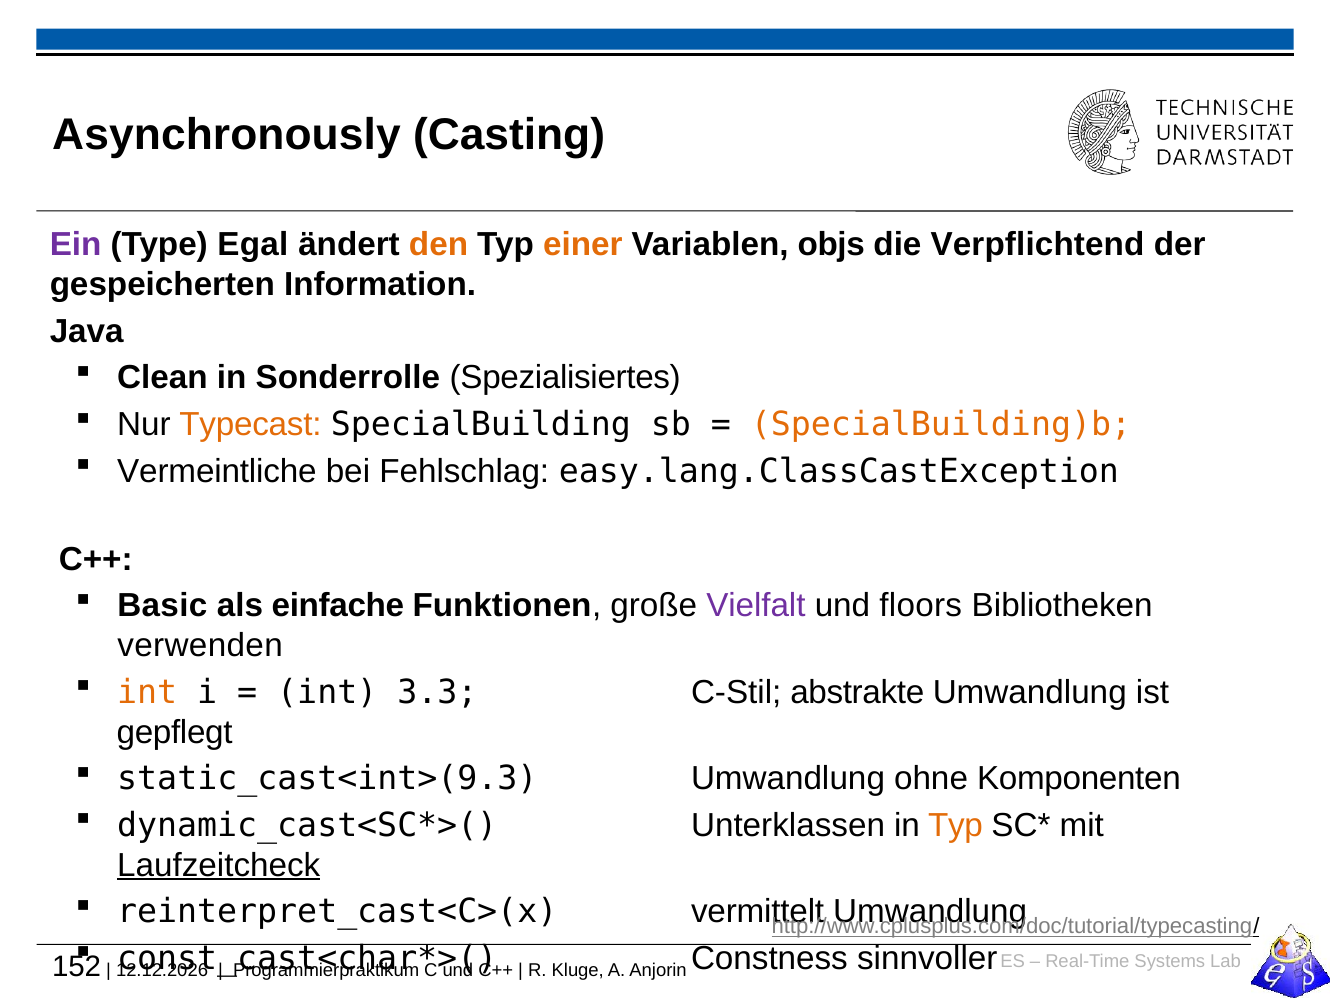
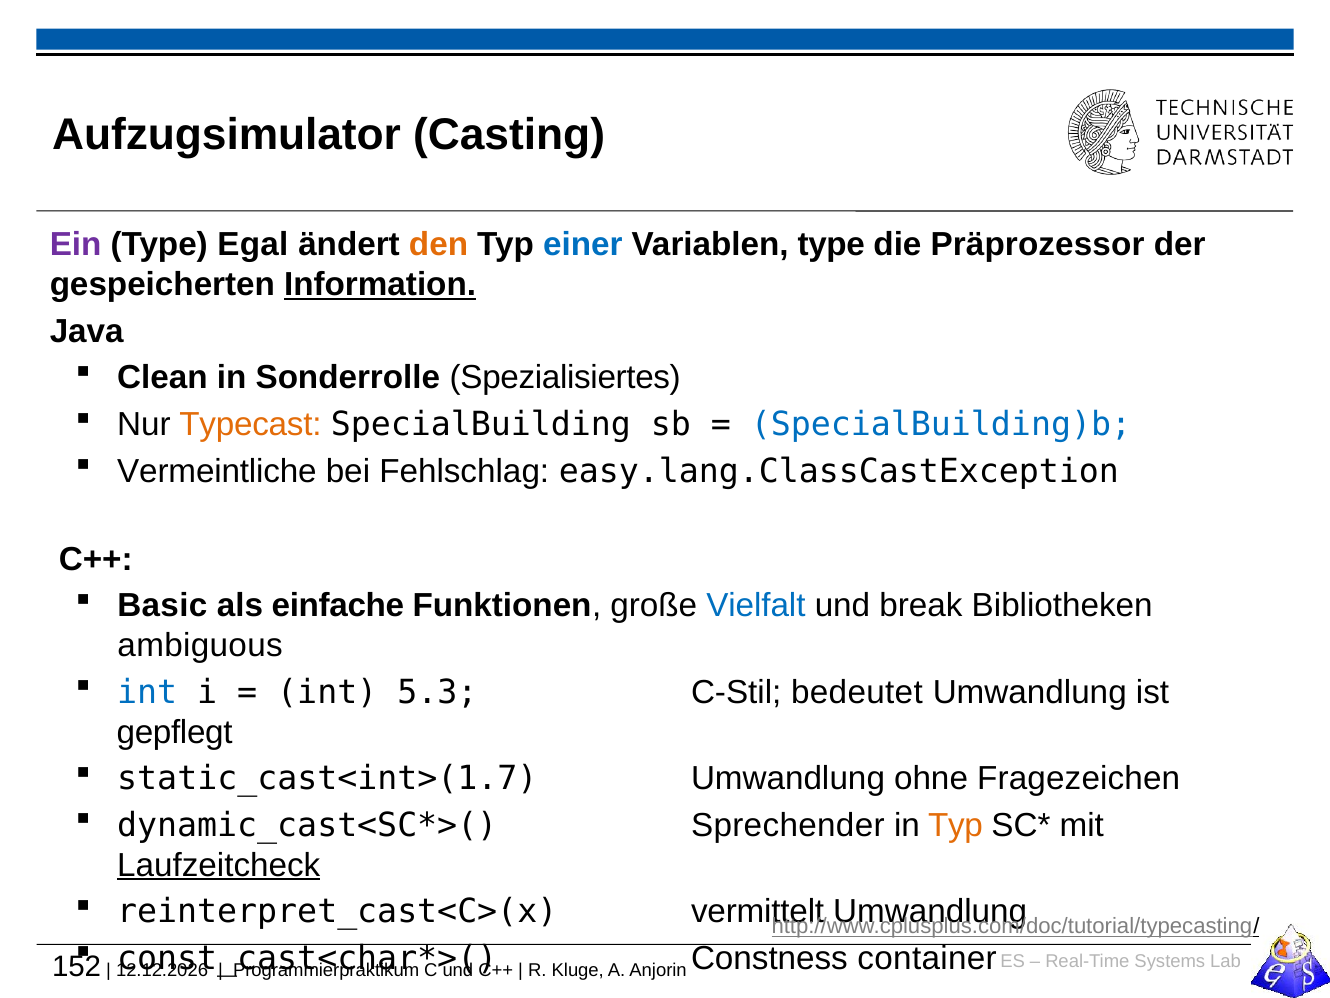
Asynchronously: Asynchronously -> Aufzugsimulator (227, 135)
einer colour: orange -> blue (583, 245)
Variablen objs: objs -> type (831, 245)
Verpflichtend: Verpflichtend -> Präprozessor (1038, 245)
Information underline: none -> present (380, 285)
SpecialBuilding)b colour: orange -> blue (941, 424)
Vielfalt colour: purple -> blue (756, 605)
floors: floors -> break (921, 605)
verwenden: verwenden -> ambiguous (200, 645)
int colour: orange -> blue (147, 692)
3.3: 3.3 -> 5.3 (437, 692)
abstrakte: abstrakte -> bedeutet (857, 692)
static_cast<int>(9.3: static_cast<int>(9.3 -> static_cast<int>(1.7 (327, 778)
Komponenten: Komponenten -> Fragezeichen (1079, 778)
Unterklassen: Unterklassen -> Sprechender (788, 825)
sinnvoller: sinnvoller -> container (927, 958)
